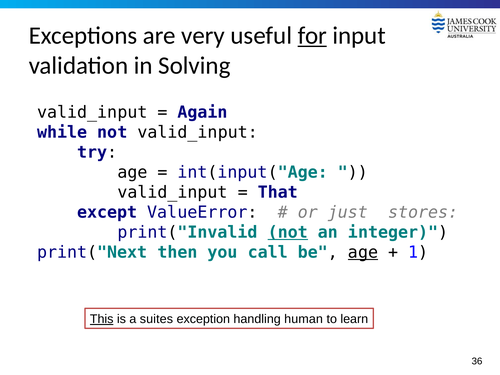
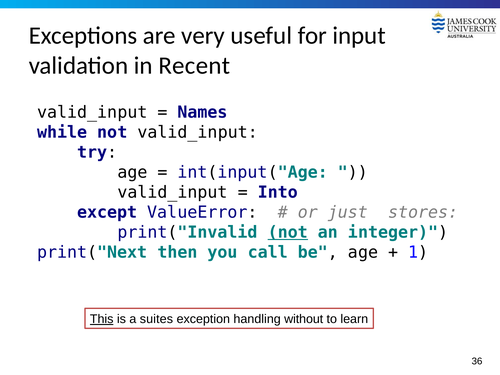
for underline: present -> none (312, 36)
Solving: Solving -> Recent (194, 66)
Again: Again -> Names (203, 112)
That: That -> Into (278, 192)
age underline: present -> none (363, 252)
human: human -> without (304, 319)
